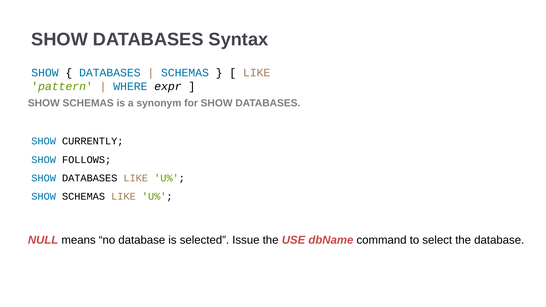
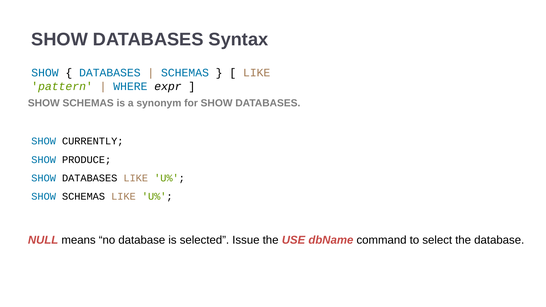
FOLLOWS: FOLLOWS -> PRODUCE (87, 160)
